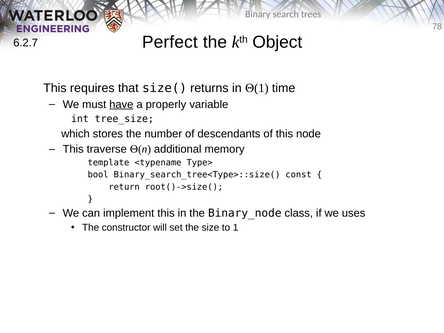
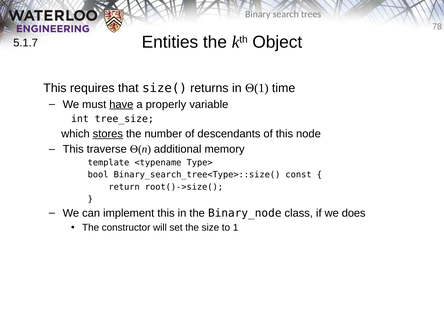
Perfect: Perfect -> Entities (170, 42)
6.2.7: 6.2.7 -> 5.1.7 (26, 43)
stores underline: none -> present (108, 134)
uses: uses -> does (354, 213)
